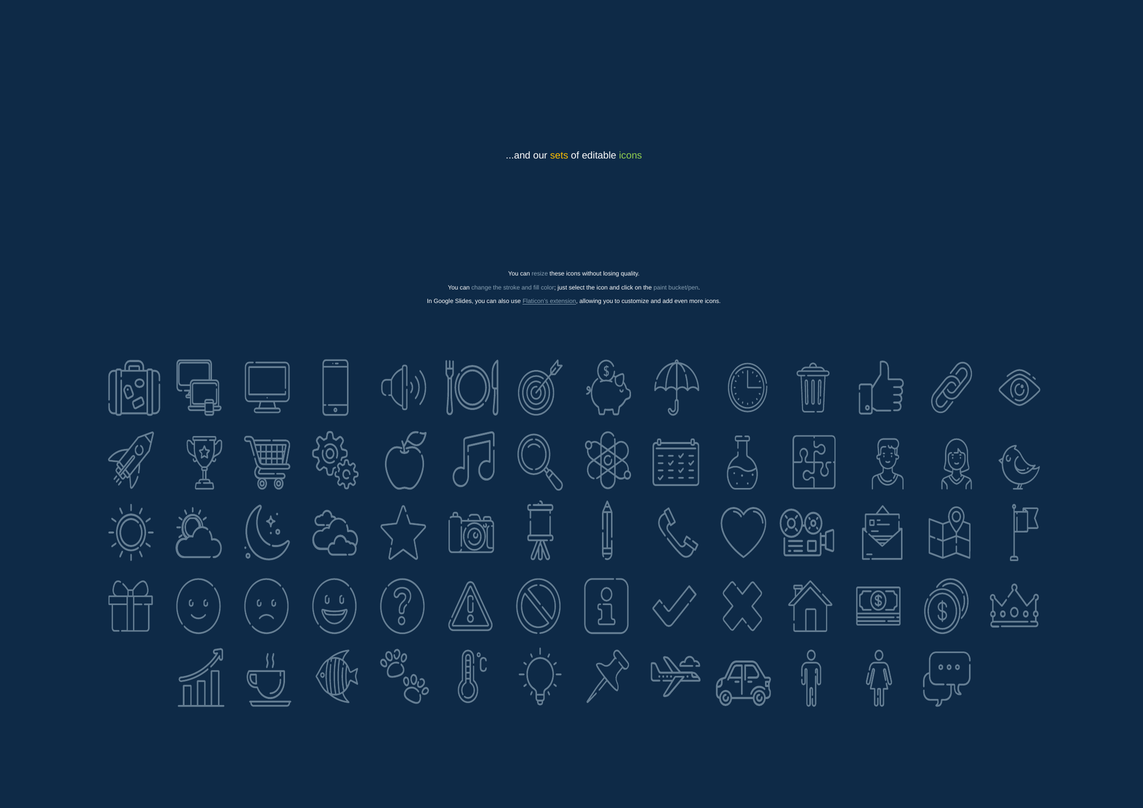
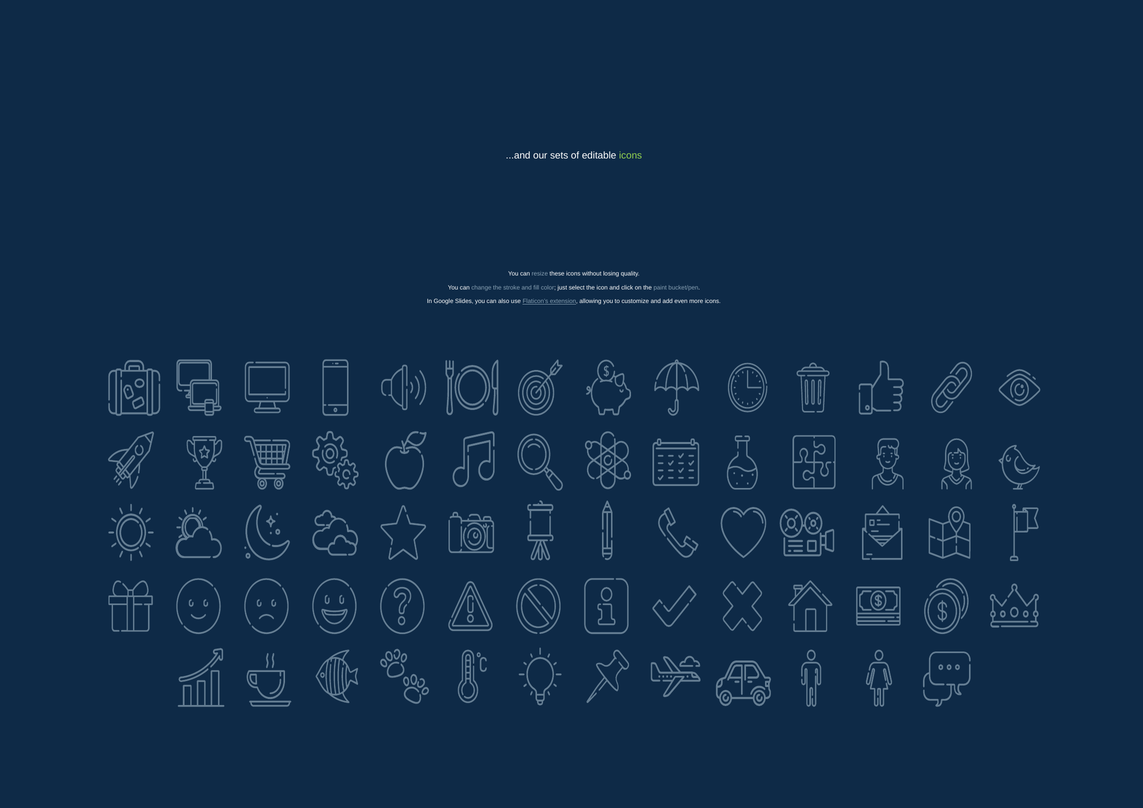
sets colour: yellow -> white (559, 156)
